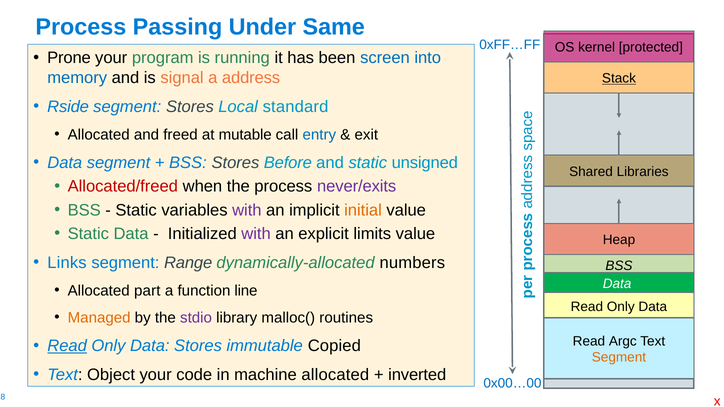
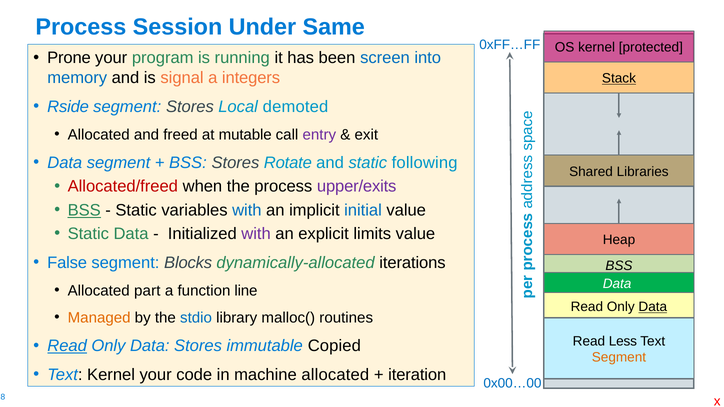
Passing: Passing -> Session (177, 27)
address: address -> integers (251, 78)
standard: standard -> demoted (296, 107)
entry colour: blue -> purple (319, 135)
Before: Before -> Rotate (288, 163)
unsigned: unsigned -> following (425, 163)
never/exits: never/exits -> upper/exits (357, 187)
BSS underline: none -> present (84, 210)
with colour: purple -> blue (247, 210)
initial colour: orange -> blue (363, 210)
Links: Links -> False (67, 263)
Range: Range -> Blocks (188, 263)
numbers: numbers -> iterations (412, 263)
Data underline: none -> present (653, 307)
stdio colour: purple -> blue (196, 318)
Argc: Argc -> Less (623, 341)
Text Object: Object -> Kernel (111, 375)
inverted: inverted -> iteration (417, 375)
